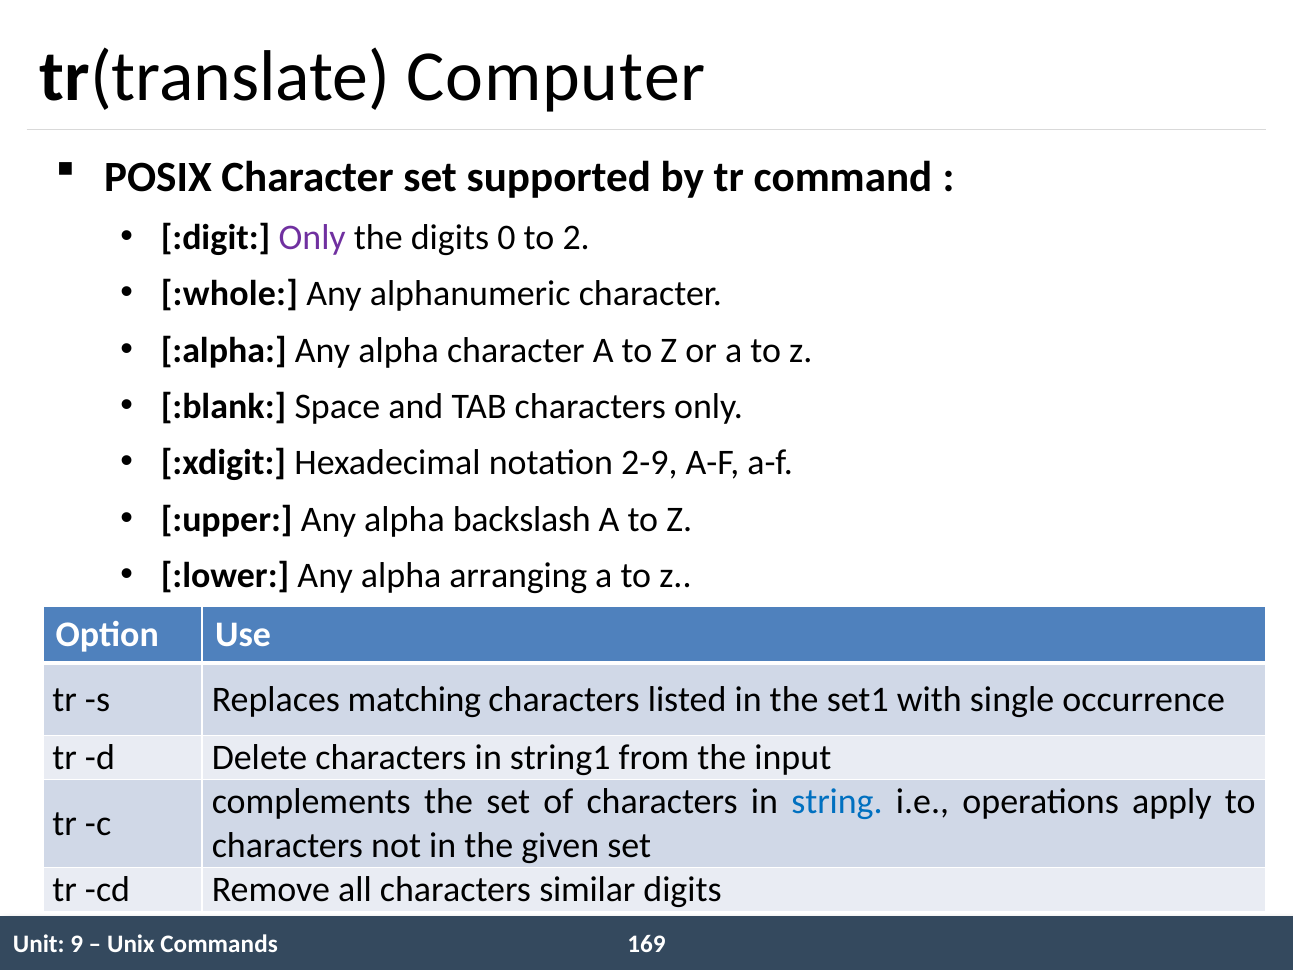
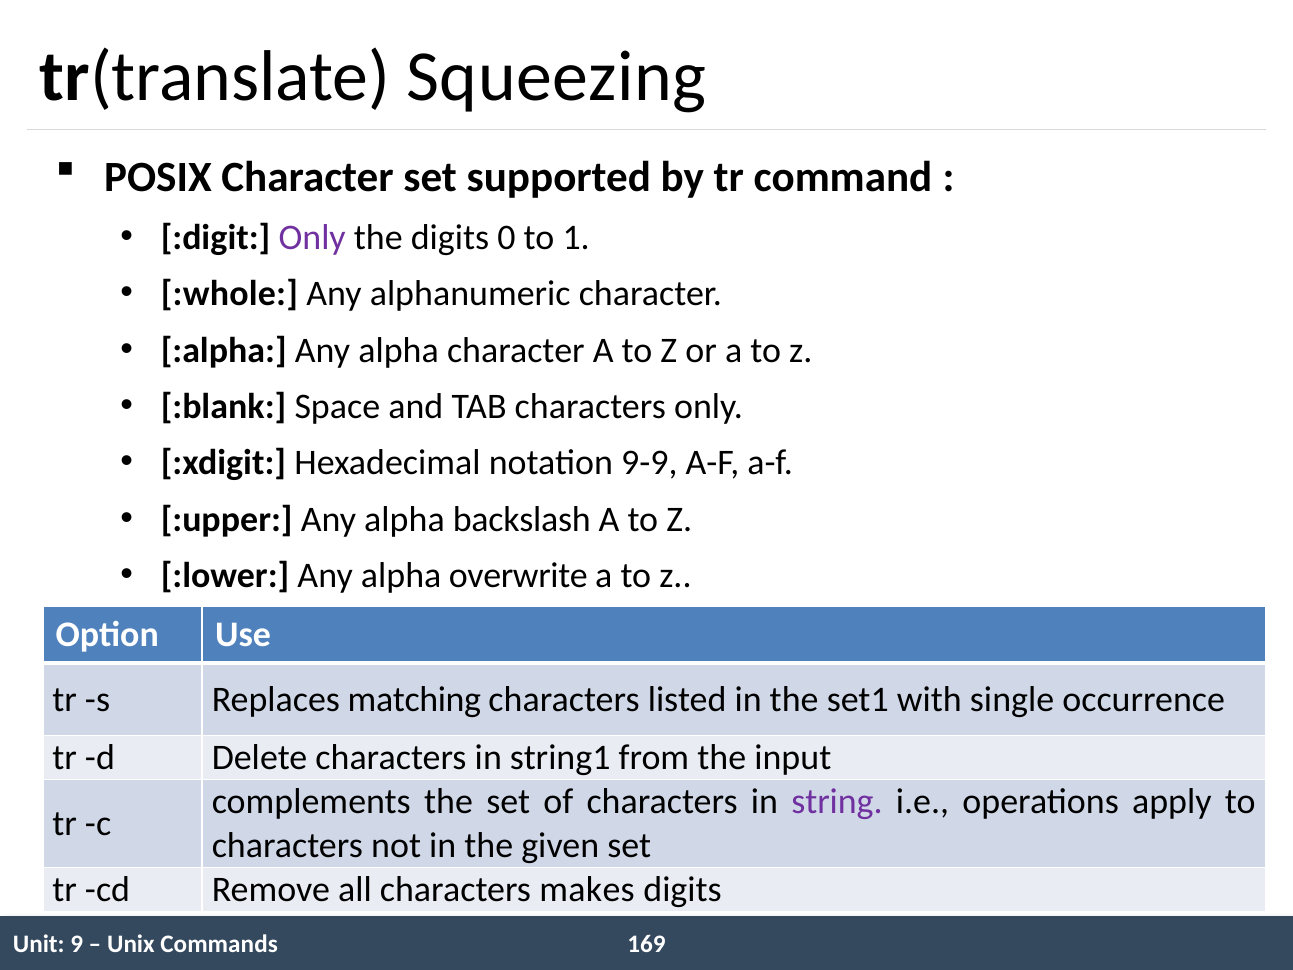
Computer: Computer -> Squeezing (556, 77)
2: 2 -> 1 (576, 238)
2-9: 2-9 -> 9-9 (649, 463)
arranging: arranging -> overwrite (518, 576)
string colour: blue -> purple (837, 802)
similar: similar -> makes (587, 890)
